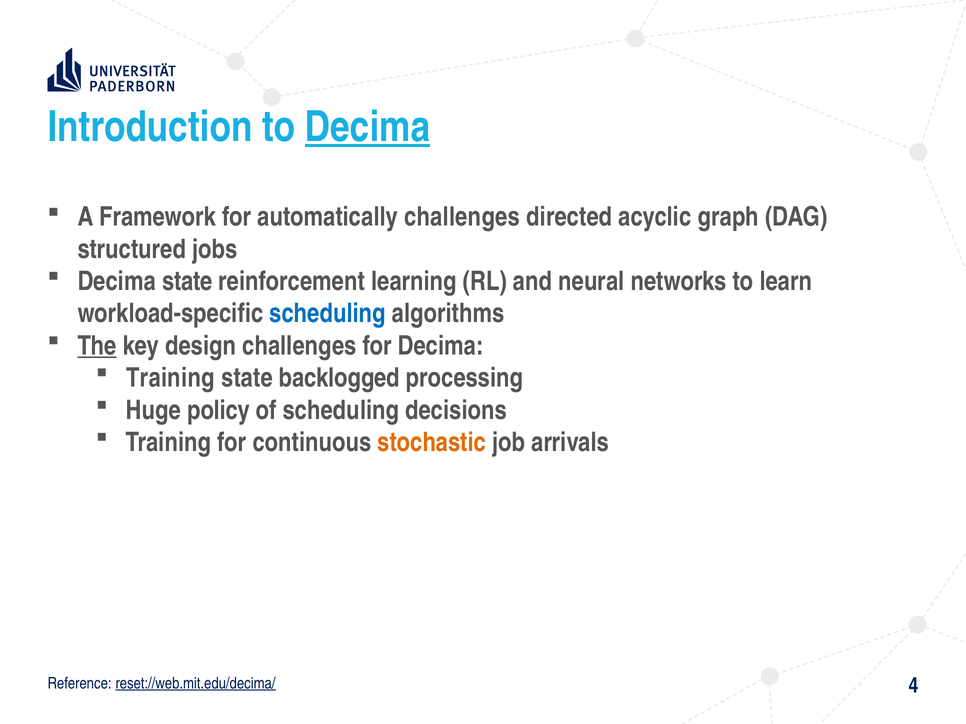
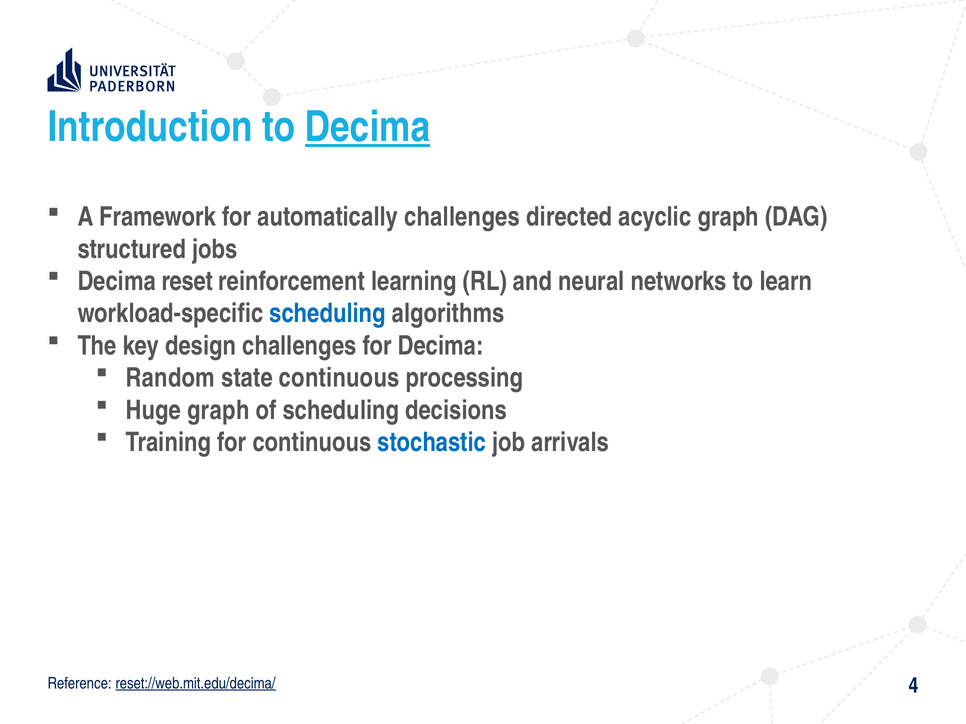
Decima state: state -> reset (187, 282)
The underline: present -> none (97, 346)
Training: Training -> Random (170, 378)
state backlogged: backlogged -> continuous (339, 378)
Huge policy: policy -> graph (218, 410)
stochastic colour: orange -> blue (432, 443)
